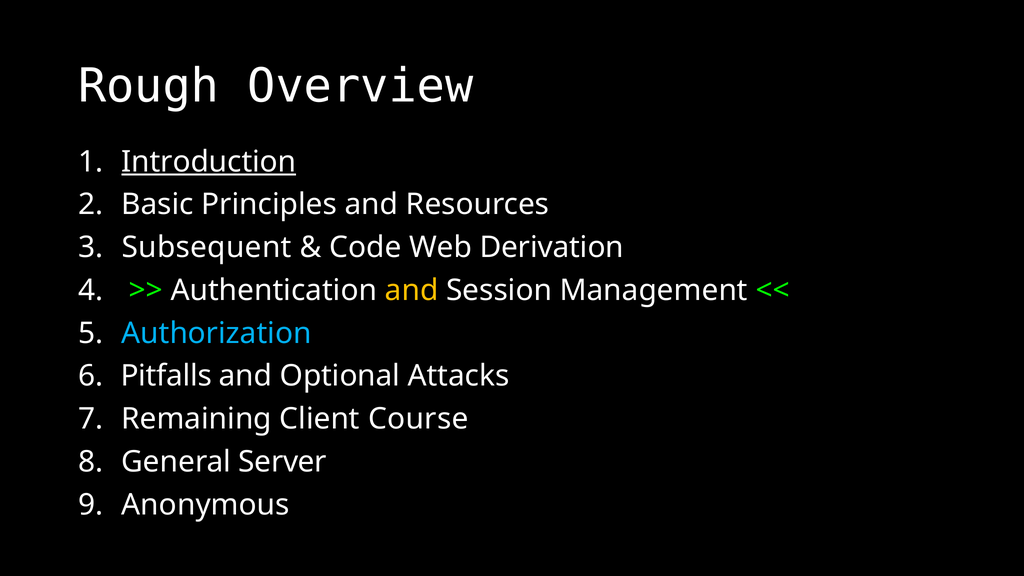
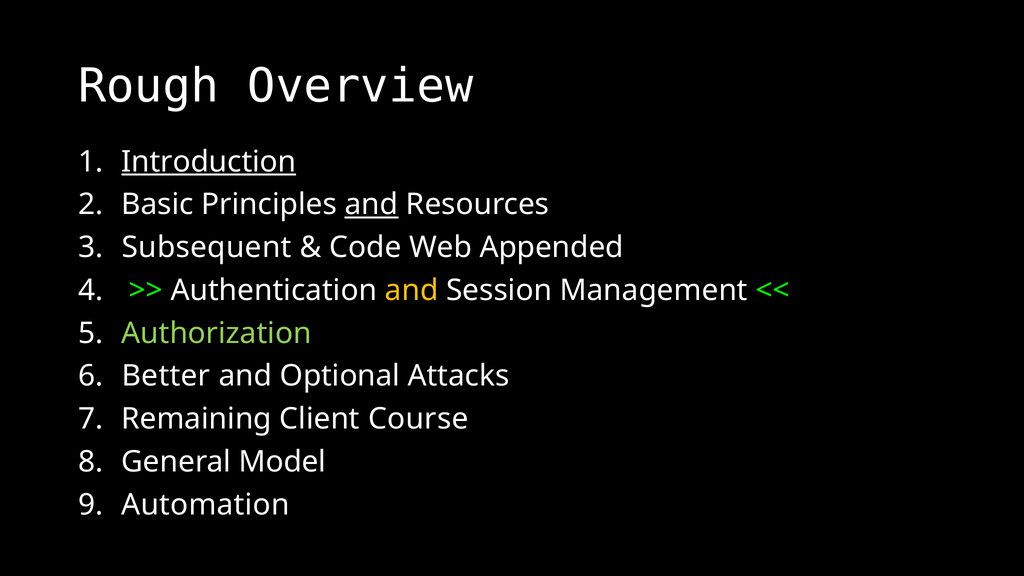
and underline: none -> present (371, 205)
Derivation: Derivation -> Appended (552, 247)
Authorization colour: light blue -> light green (216, 333)
Pitfalls: Pitfalls -> Better (166, 376)
Server: Server -> Model (283, 462)
Anonymous: Anonymous -> Automation (205, 505)
